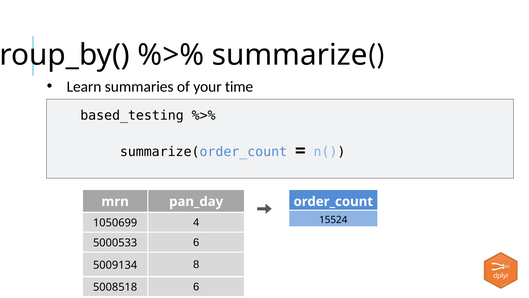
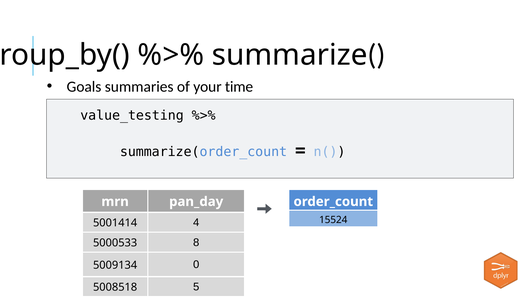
Learn: Learn -> Goals (84, 86)
based_testing: based_testing -> value_testing (132, 115)
1050699: 1050699 -> 5001414 (115, 223)
5000533 6: 6 -> 8 (196, 242)
8: 8 -> 0 (196, 264)
5008518 6: 6 -> 5 (196, 286)
